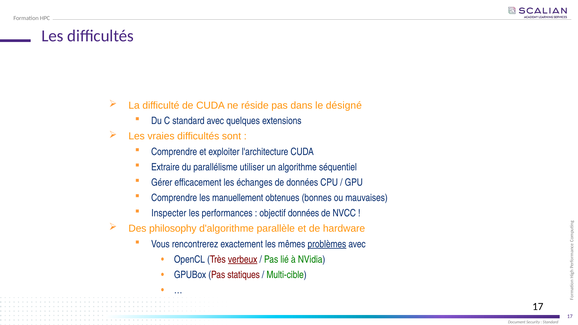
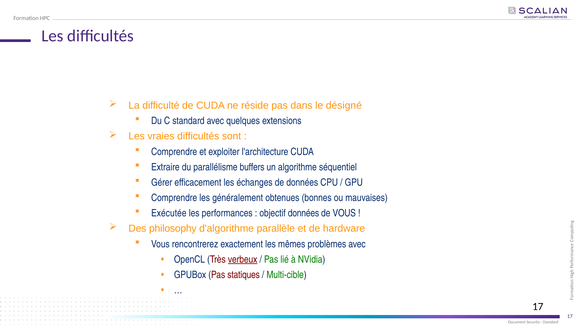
utiliser: utiliser -> buffers (252, 167)
manuellement: manuellement -> généralement (238, 198)
Inspecter: Inspecter -> Exécutée (169, 213)
de NVCC: NVCC -> VOUS (344, 213)
problèmes underline: present -> none (327, 244)
